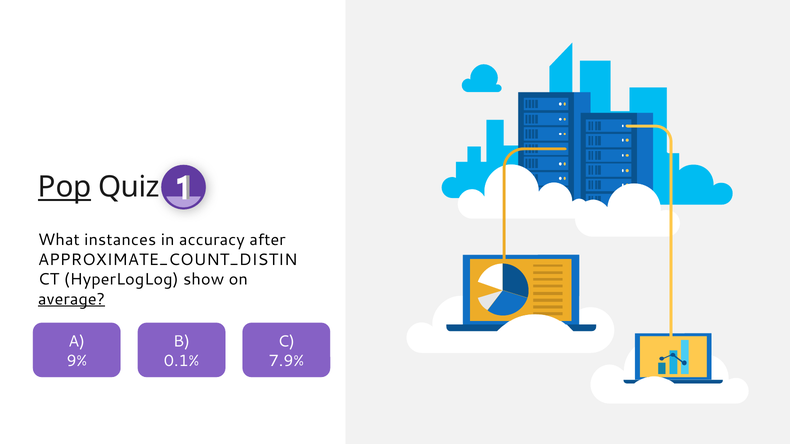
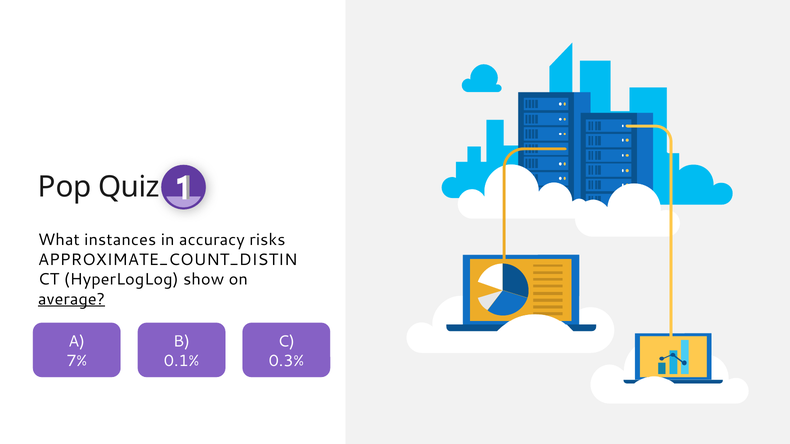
Pop underline: present -> none (65, 187)
after: after -> risks (267, 240)
9%: 9% -> 7% (77, 361)
7.9%: 7.9% -> 0.3% (286, 361)
